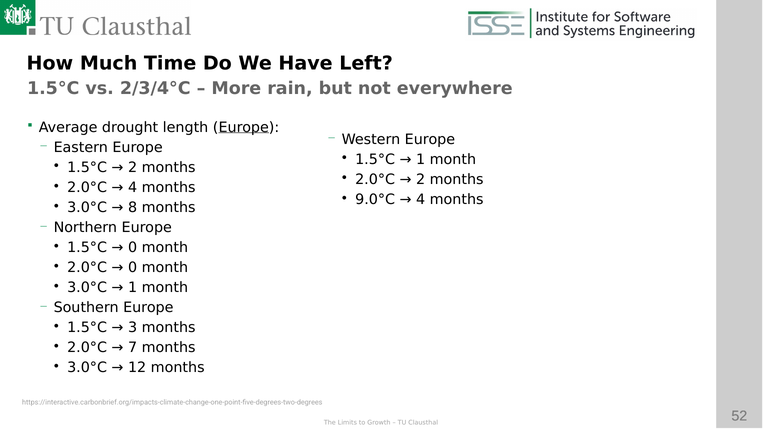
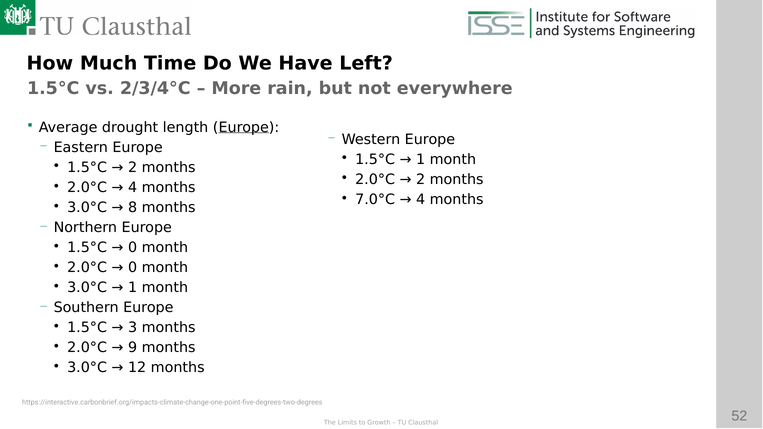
9.0°C: 9.0°C -> 7.0°C (375, 200)
7: 7 -> 9 (133, 348)
